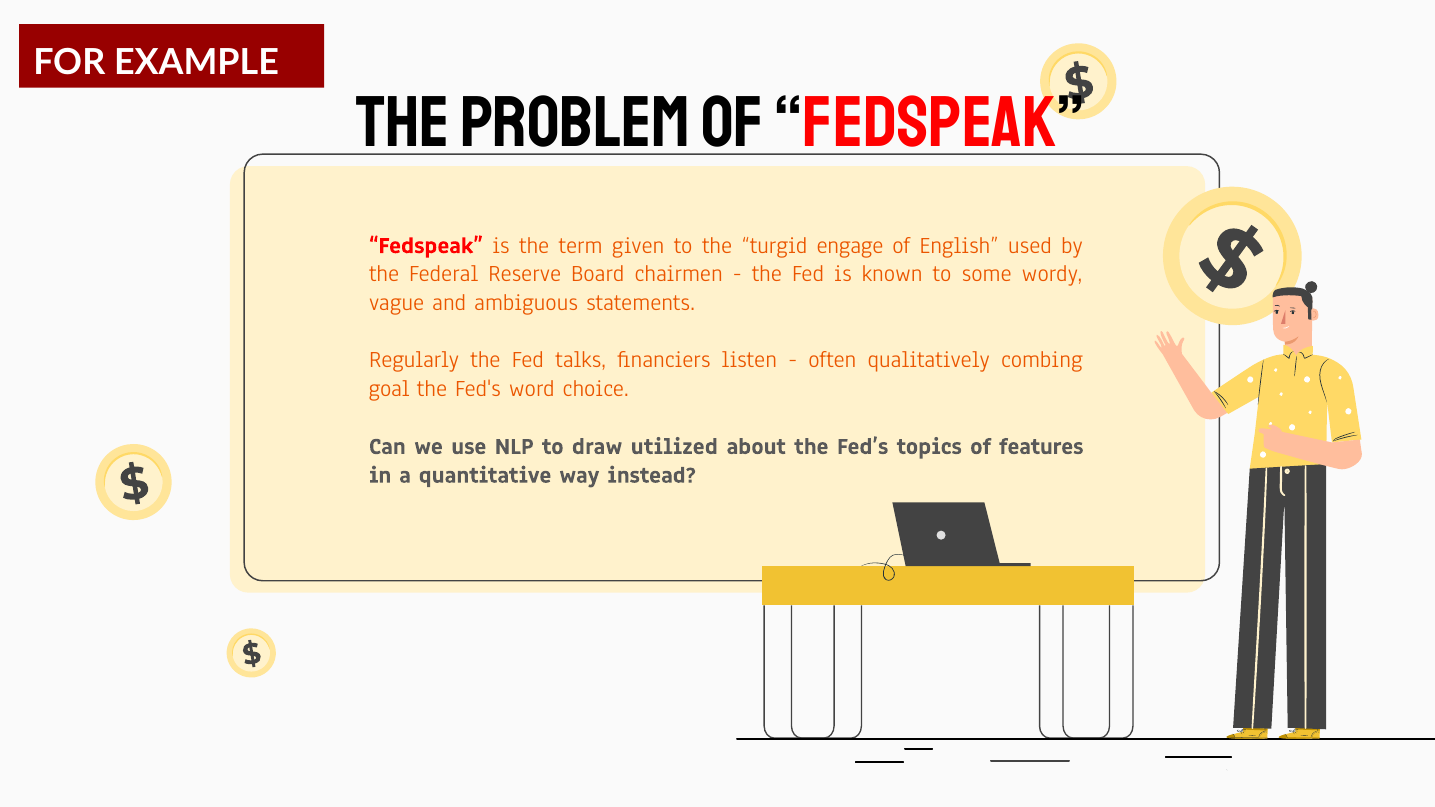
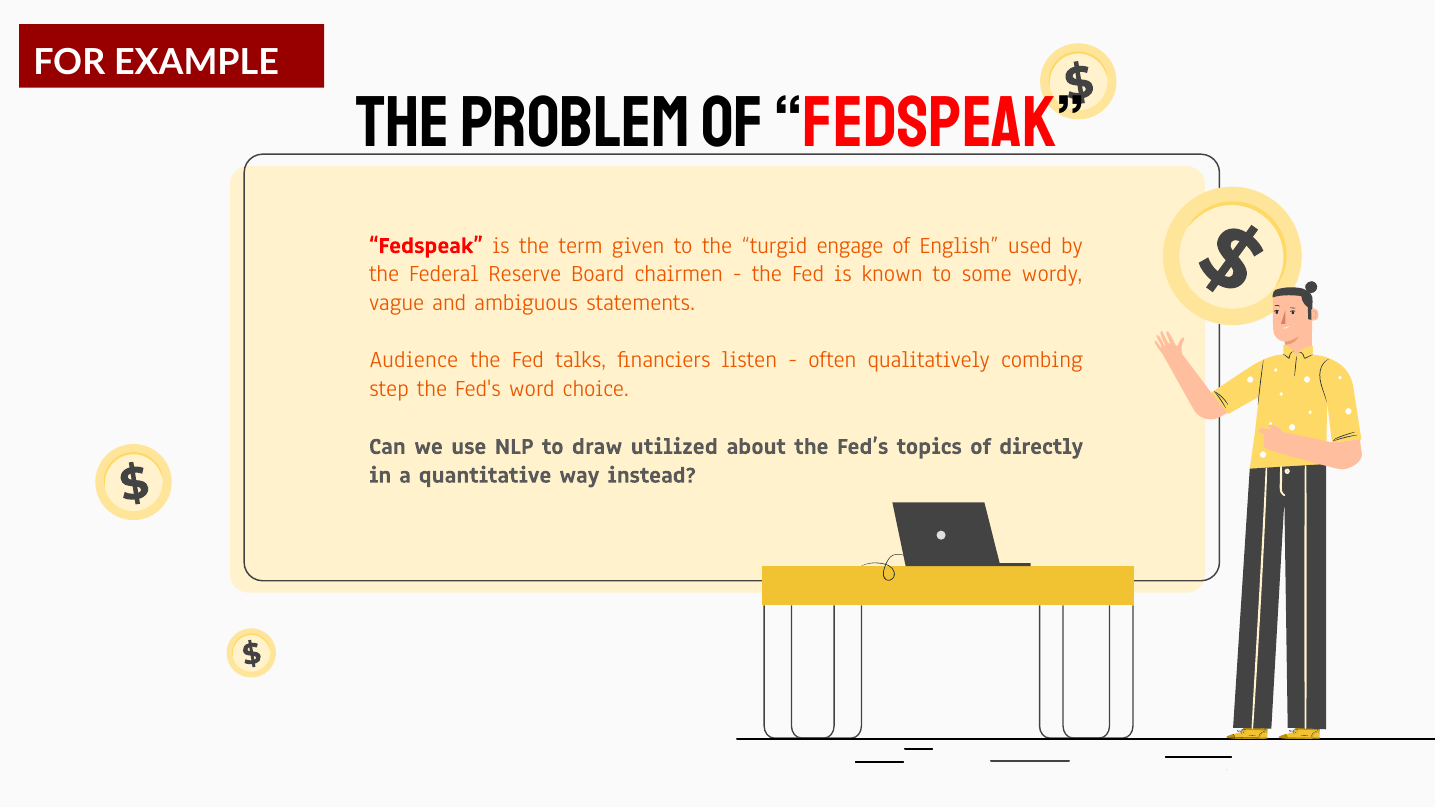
Regularly: Regularly -> Audience (414, 360)
goal: goal -> step (389, 389)
features: features -> directly (1041, 446)
